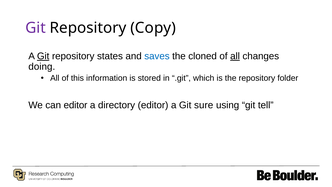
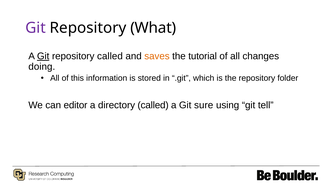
Copy: Copy -> What (153, 28)
repository states: states -> called (110, 56)
saves colour: blue -> orange (157, 56)
cloned: cloned -> tutorial (203, 56)
all underline: present -> none (235, 56)
directory editor: editor -> called (153, 105)
